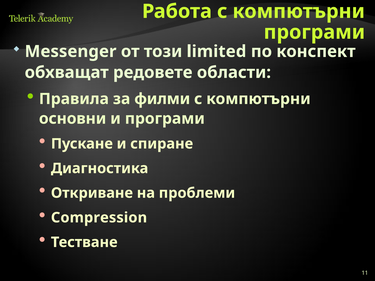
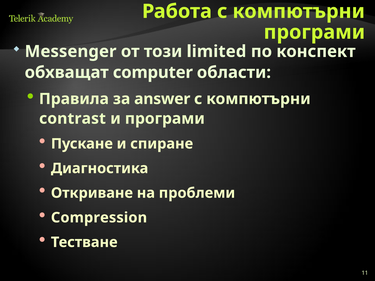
редовете: редовете -> computer (153, 72)
филми: филми -> answer (162, 99)
основни: основни -> contrast (72, 119)
